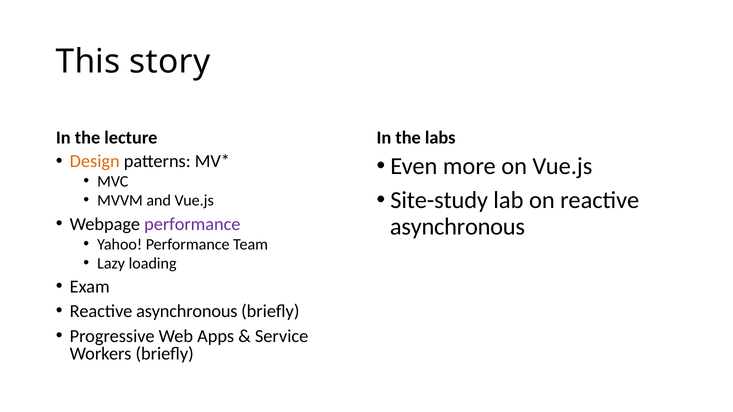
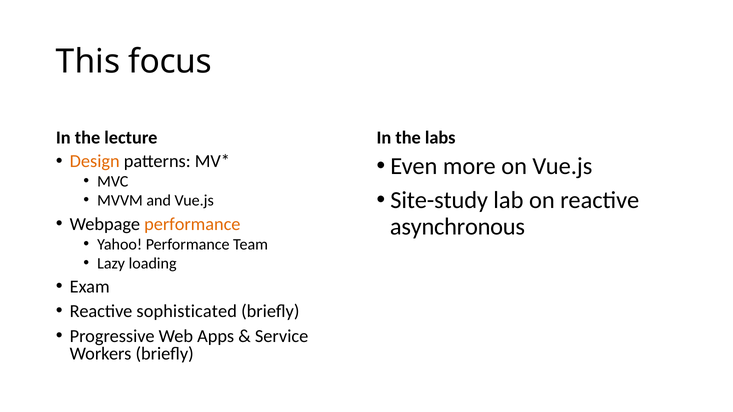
story: story -> focus (170, 62)
performance colour: purple -> orange (192, 224)
asynchronous: asynchronous -> sophisticated (187, 312)
